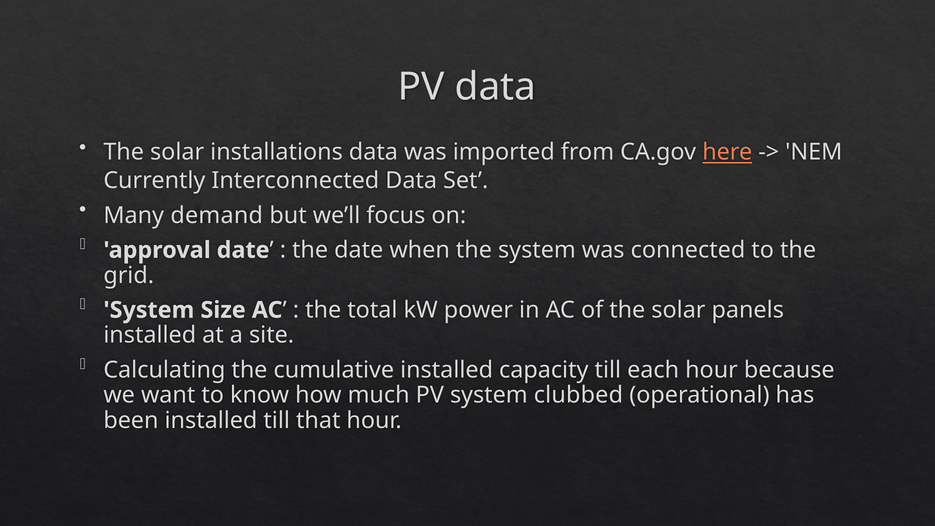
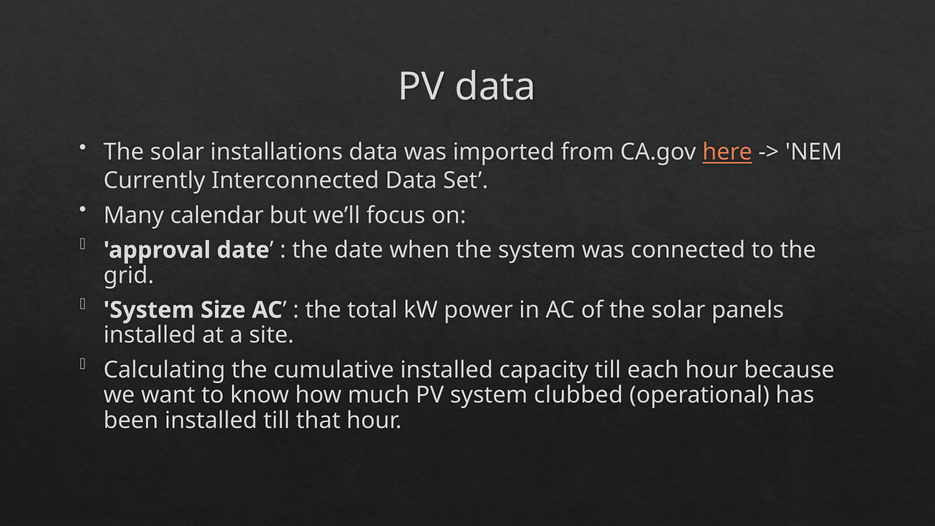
demand: demand -> calendar (217, 215)
